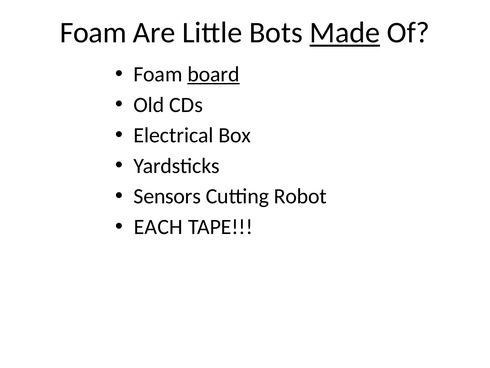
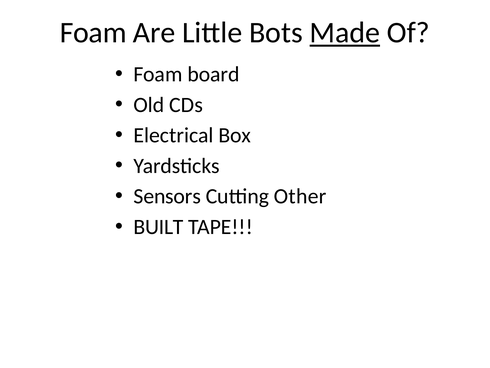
board underline: present -> none (214, 74)
Robot: Robot -> Other (300, 196)
EACH: EACH -> BUILT (158, 227)
